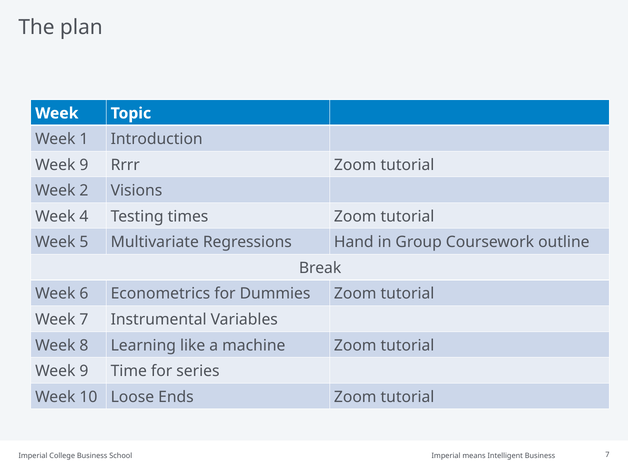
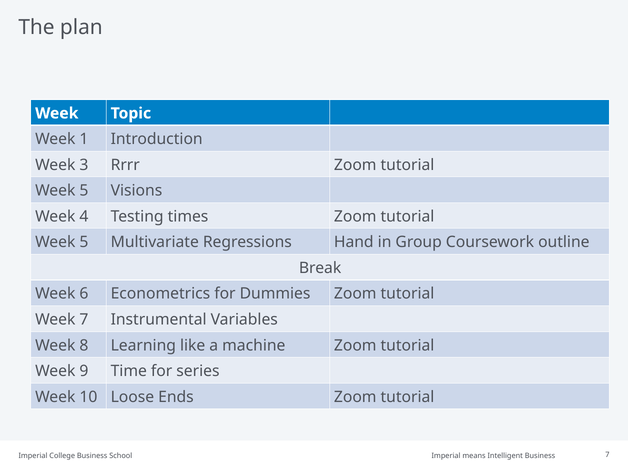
9: 9 -> 3 (84, 165)
2: 2 -> 5 (84, 191)
